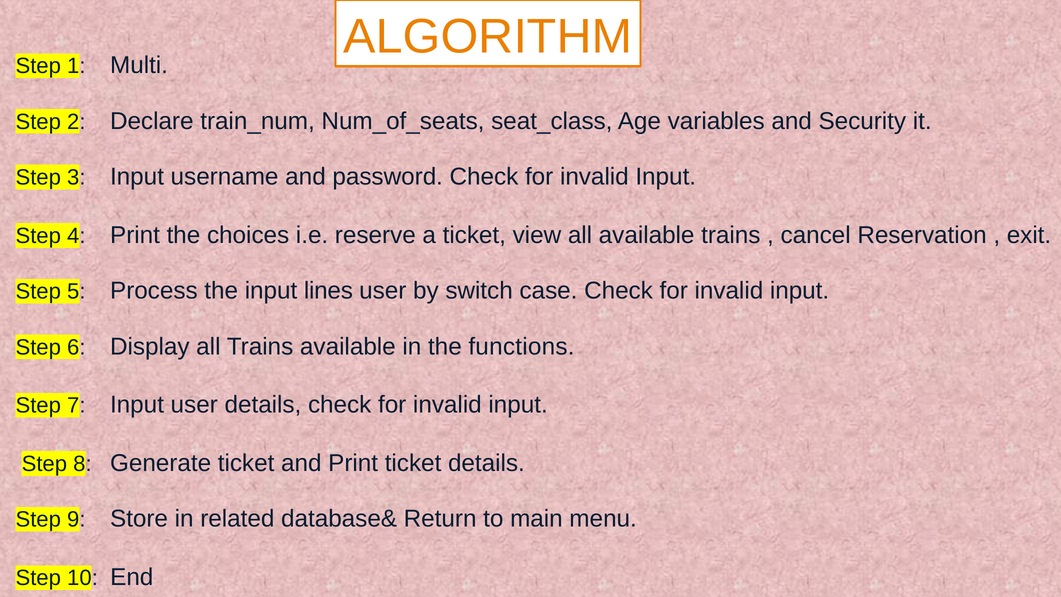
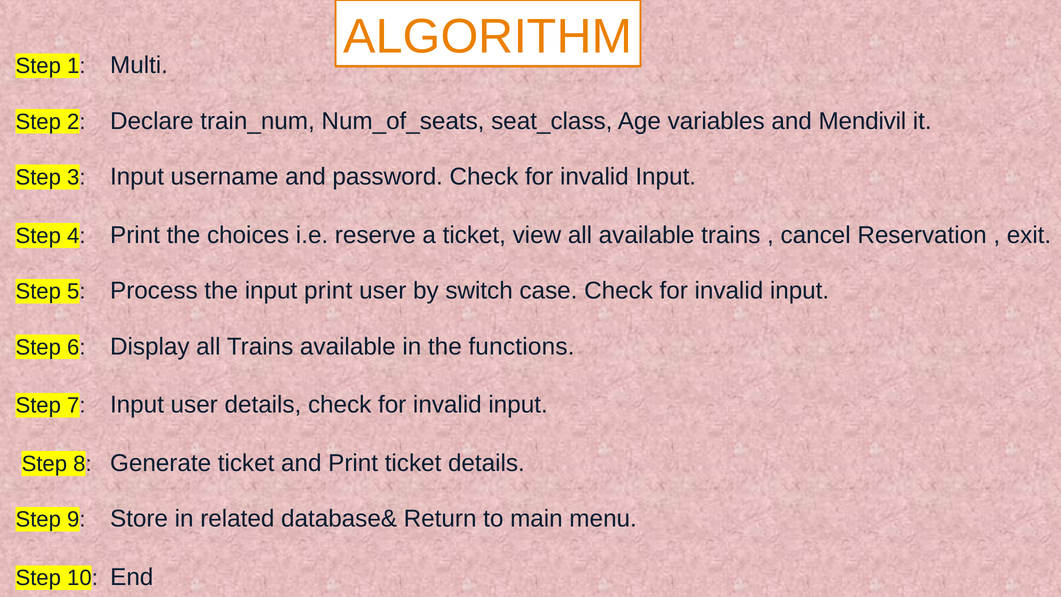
Security: Security -> Mendivil (862, 121)
input lines: lines -> print (328, 291)
